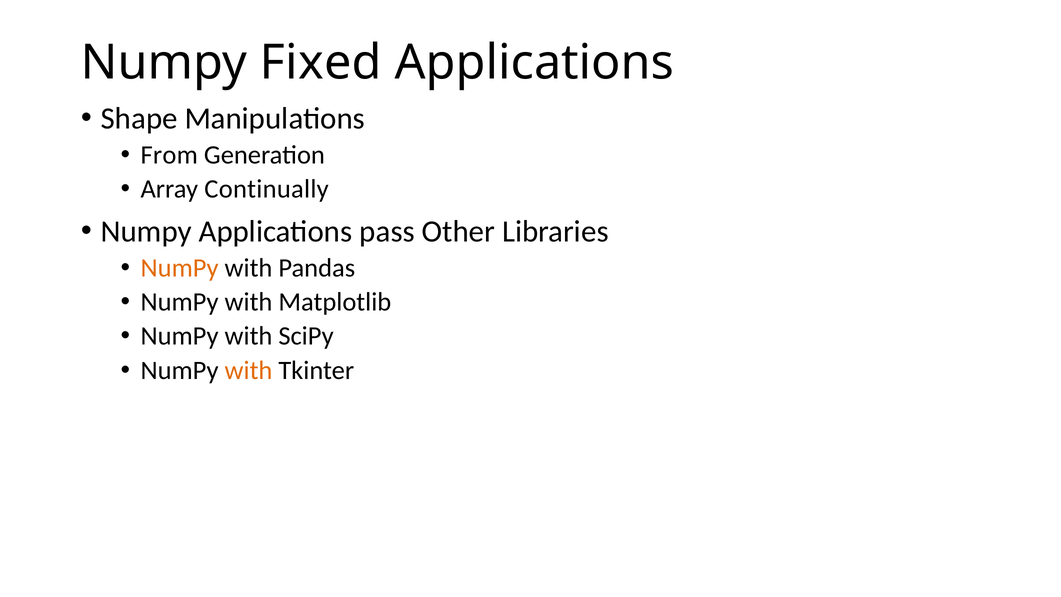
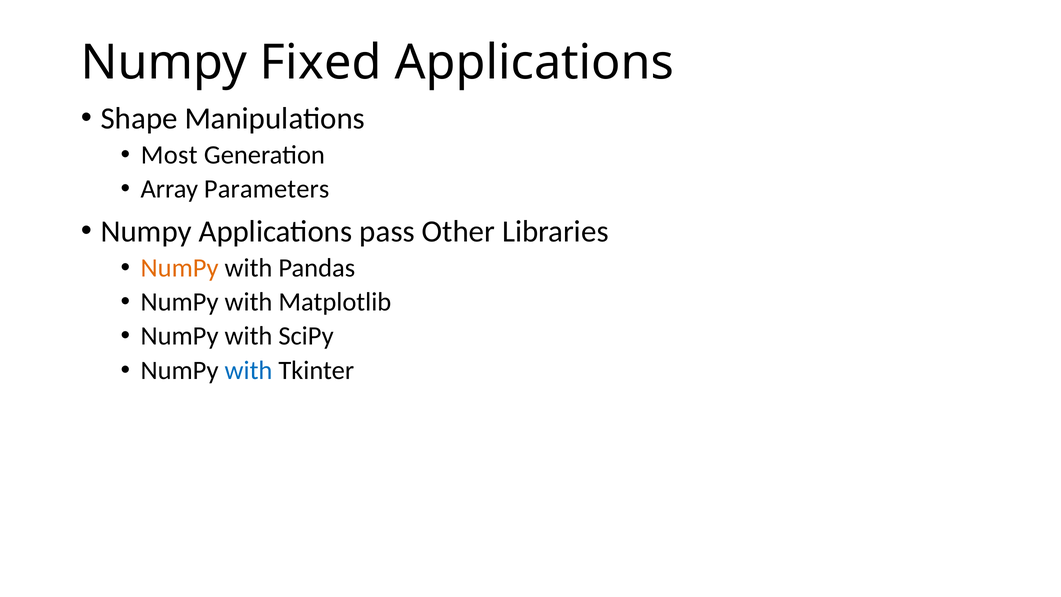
From: From -> Most (169, 155)
Continually: Continually -> Parameters (267, 189)
with colour: orange -> blue (249, 370)
